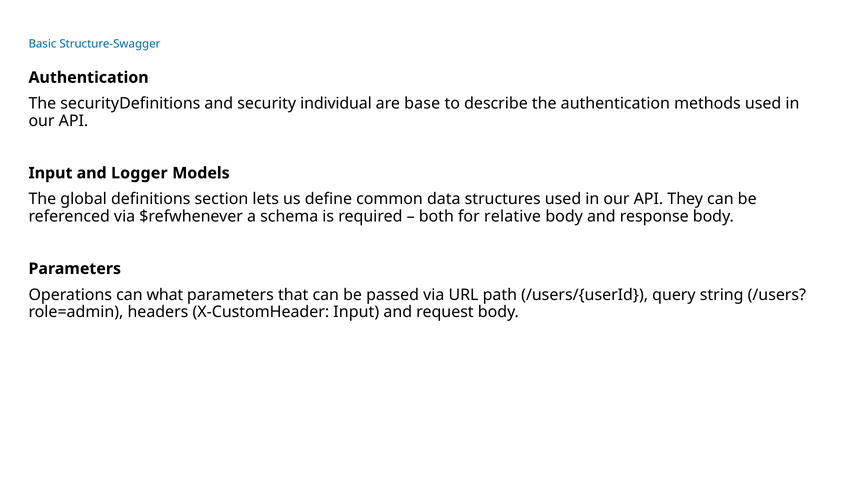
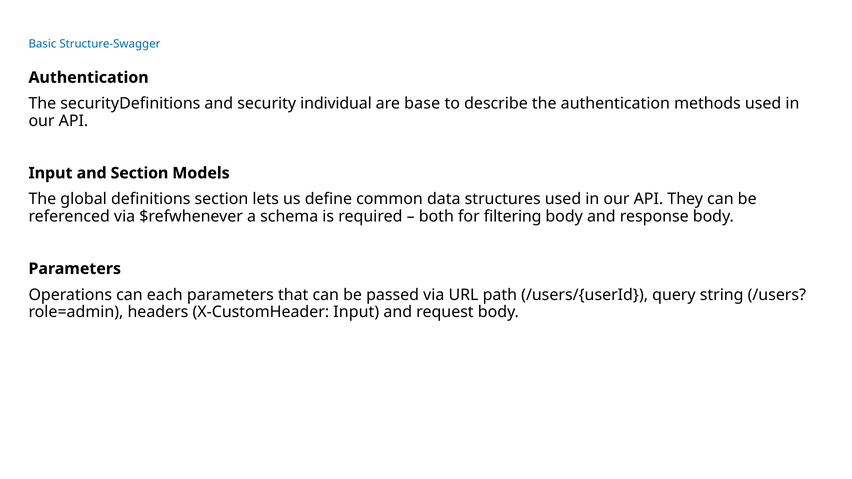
and Logger: Logger -> Section (139, 173)
relative: relative -> filtering (513, 217)
what: what -> each (165, 295)
